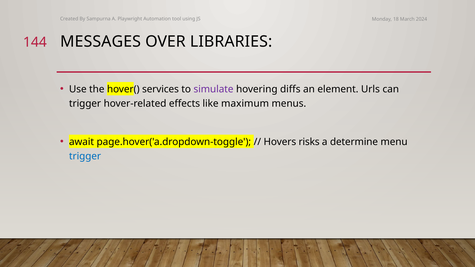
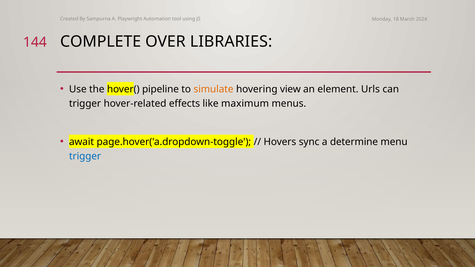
MESSAGES: MESSAGES -> COMPLETE (101, 42)
services: services -> pipeline (160, 89)
simulate colour: purple -> orange (214, 89)
diffs: diffs -> view (290, 89)
risks: risks -> sync (309, 142)
